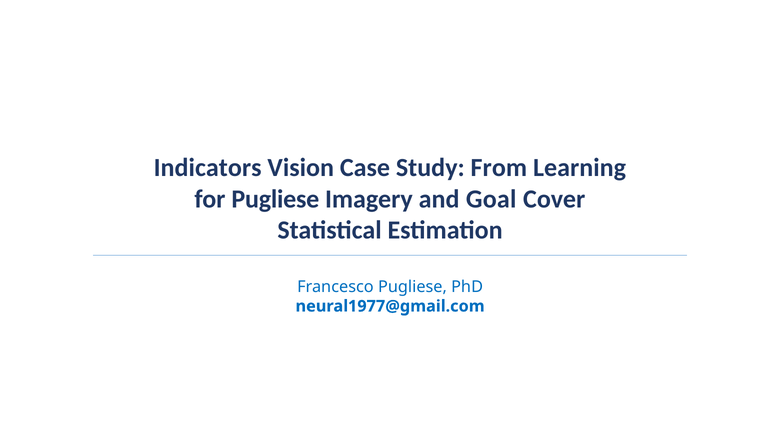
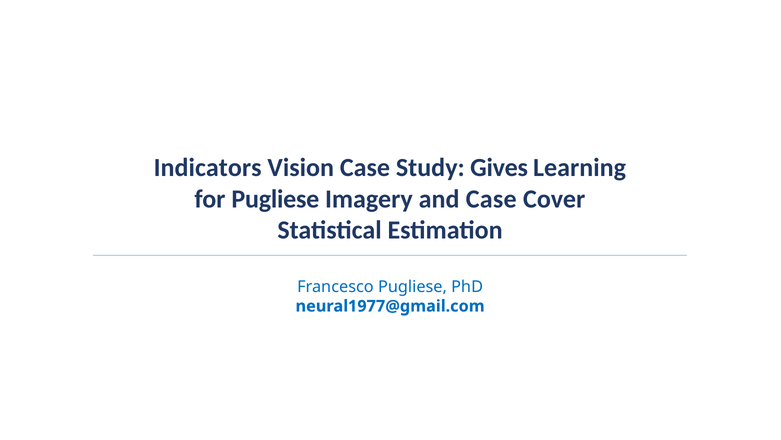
From: From -> Gives (499, 167)
and Goal: Goal -> Case (491, 199)
